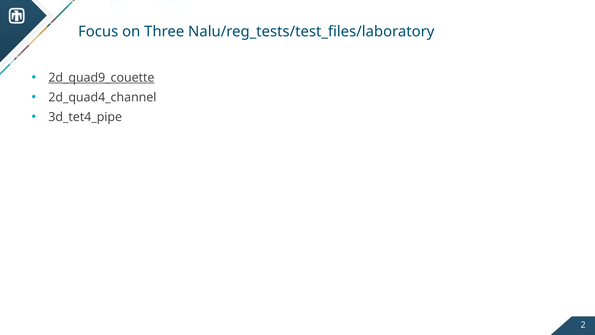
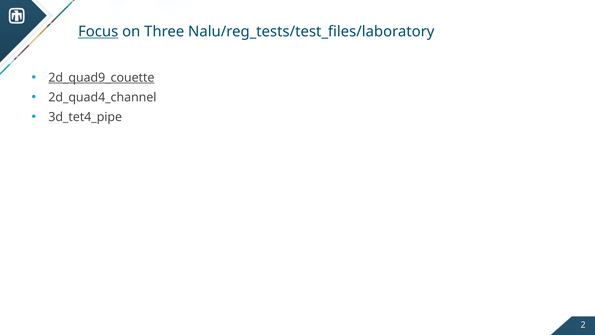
Focus underline: none -> present (98, 32)
